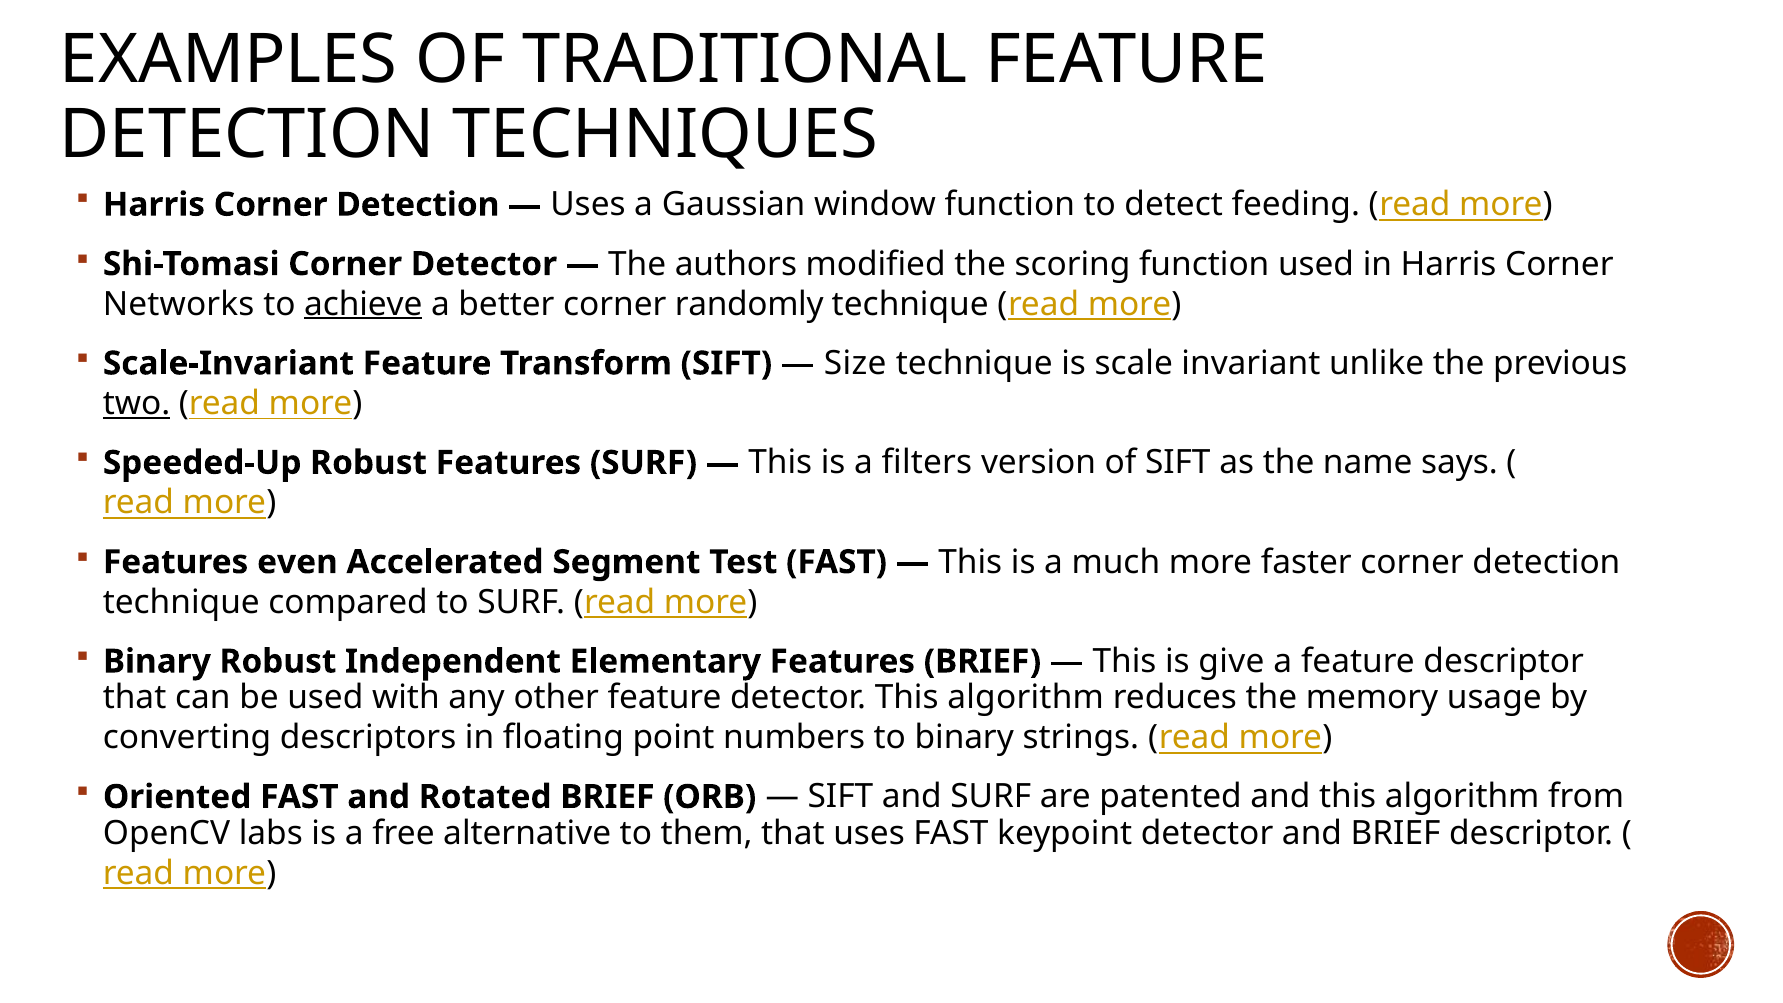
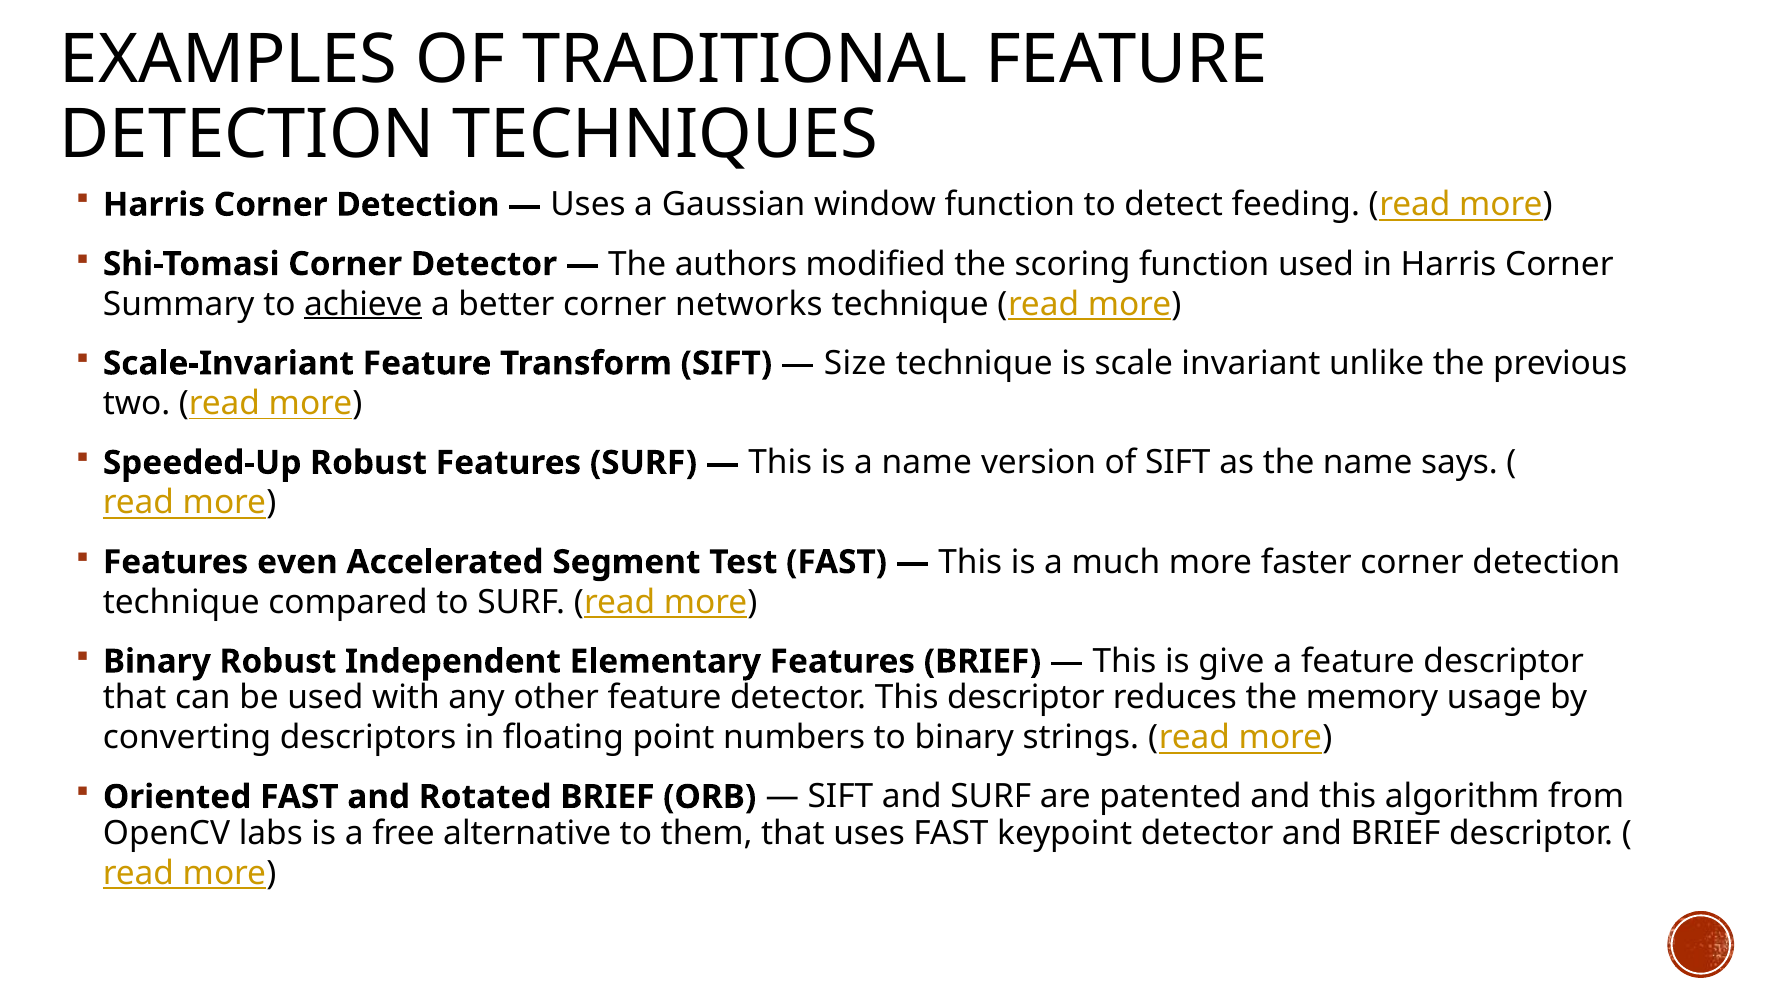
Networks: Networks -> Summary (179, 304)
randomly: randomly -> networks (749, 304)
two underline: present -> none (137, 403)
a filters: filters -> name (927, 463)
detector This algorithm: algorithm -> descriptor (1026, 698)
